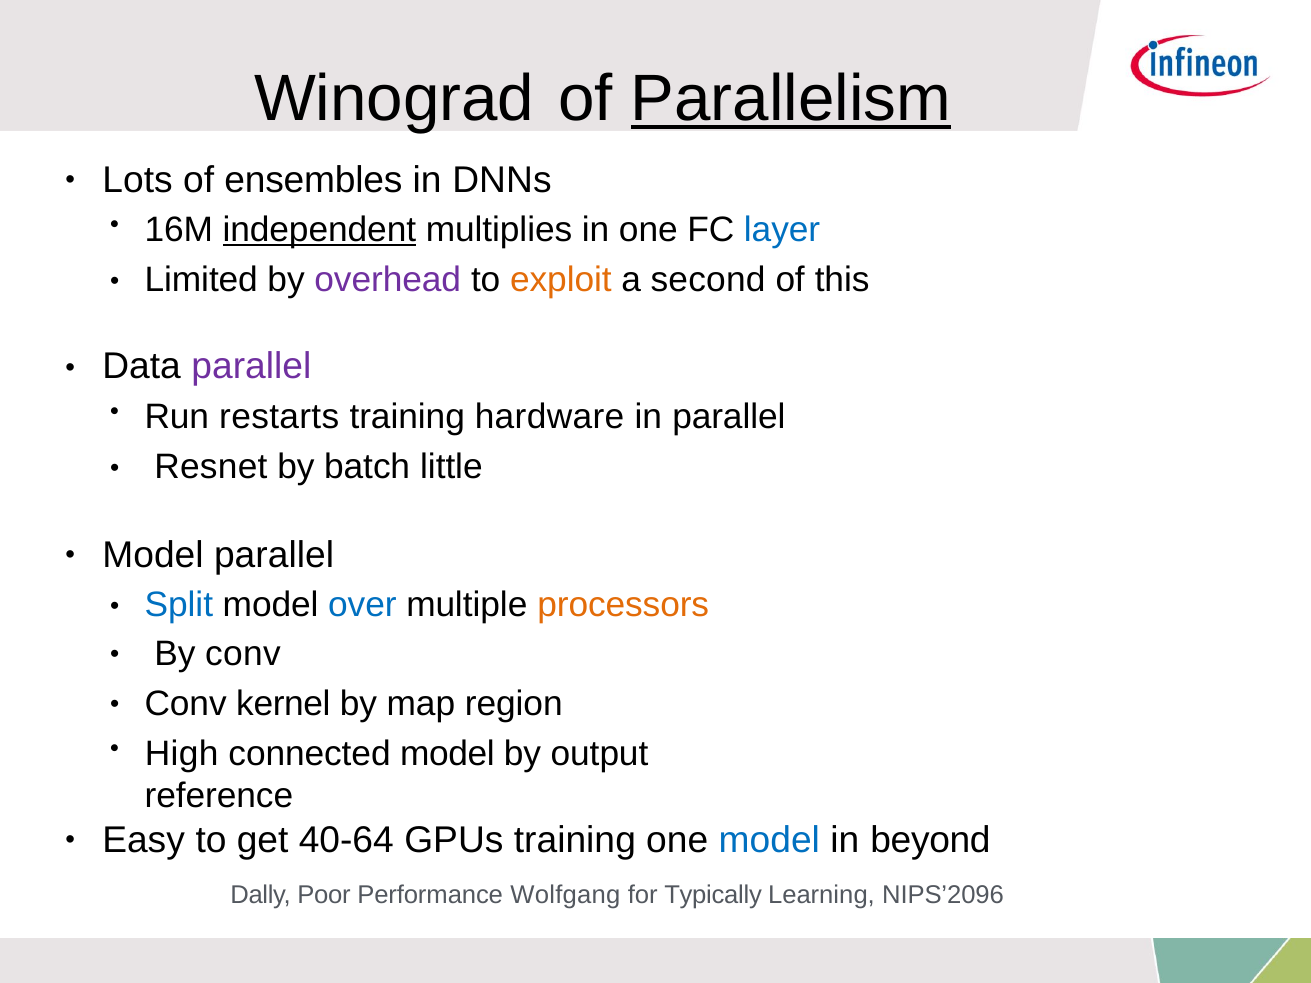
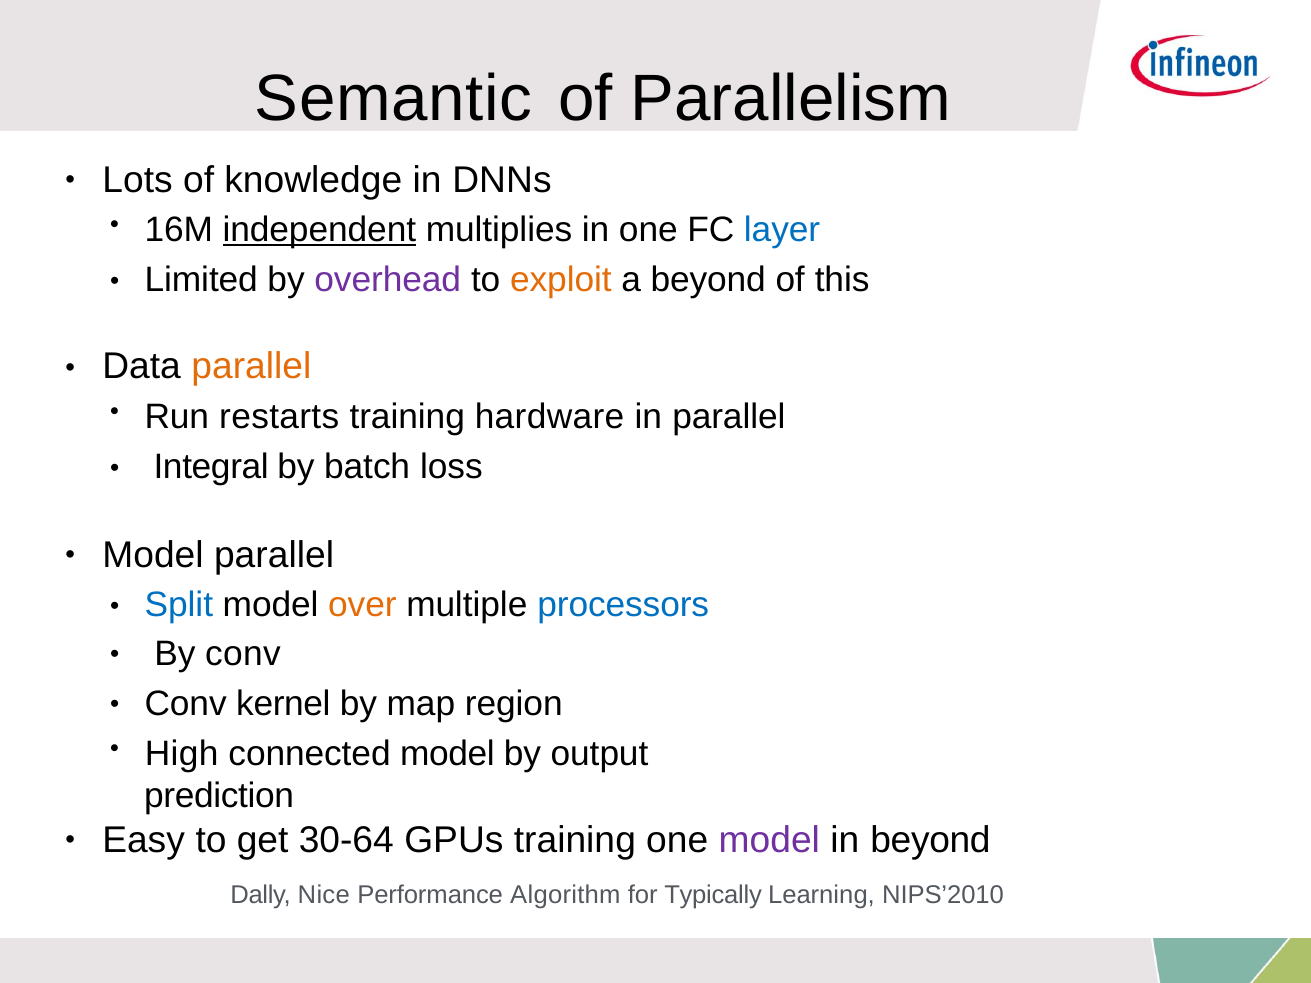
Winograd: Winograd -> Semantic (394, 99)
Parallelism underline: present -> none (791, 99)
ensembles: ensembles -> knowledge (313, 180)
a second: second -> beyond (708, 280)
parallel colour: purple -> orange (251, 367)
Resnet: Resnet -> Integral (211, 467)
little: little -> loss (451, 467)
over colour: blue -> orange (362, 605)
processors colour: orange -> blue (623, 605)
reference: reference -> prediction (219, 796)
40-64: 40-64 -> 30-64 (346, 840)
model colour: blue -> purple (769, 840)
Poor: Poor -> Nice (324, 895)
Wolfgang: Wolfgang -> Algorithm (565, 895)
NIPS’2096: NIPS’2096 -> NIPS’2010 (943, 895)
